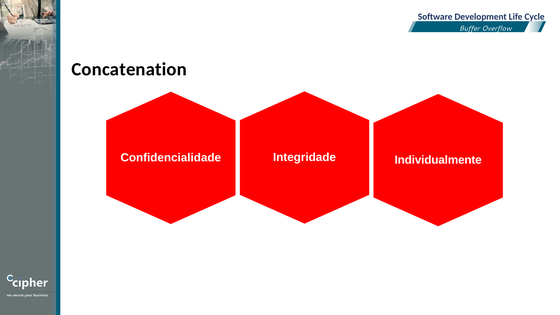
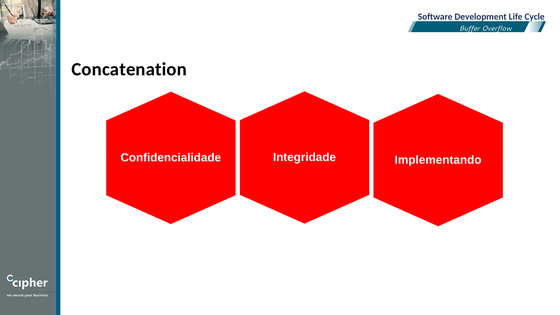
Individualmente: Individualmente -> Implementando (438, 160)
